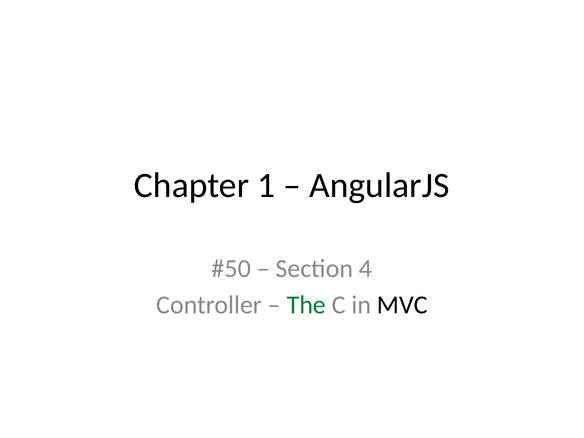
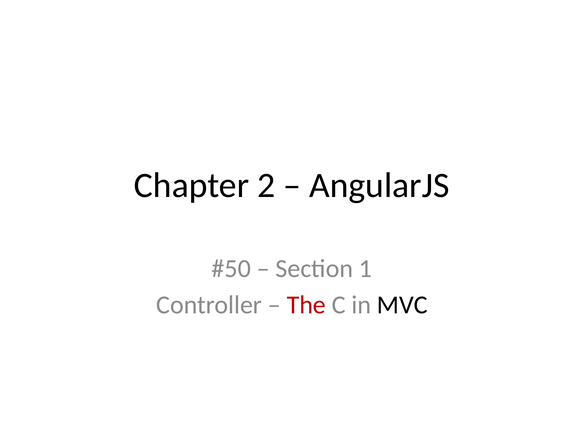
1: 1 -> 2 (266, 185)
4: 4 -> 1 (366, 269)
The colour: green -> red (306, 305)
